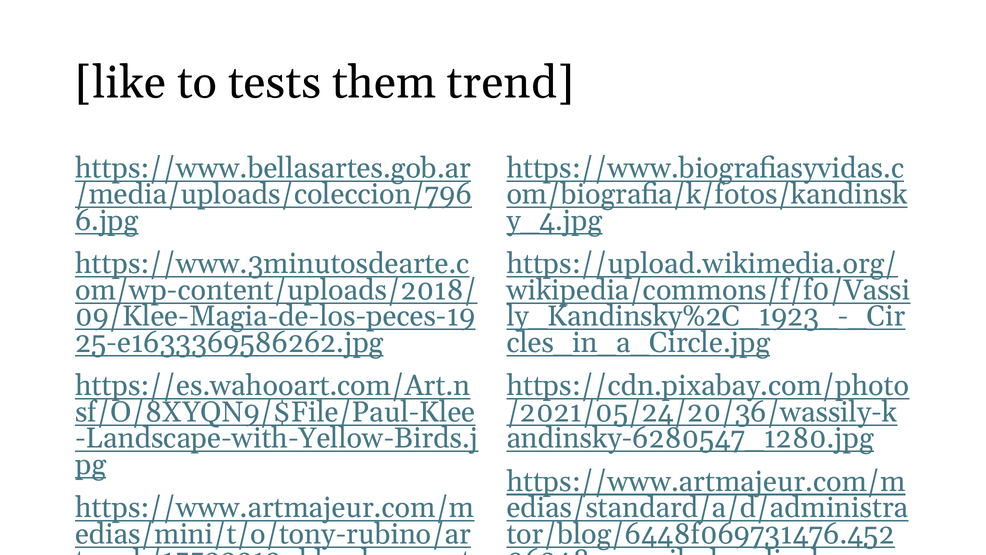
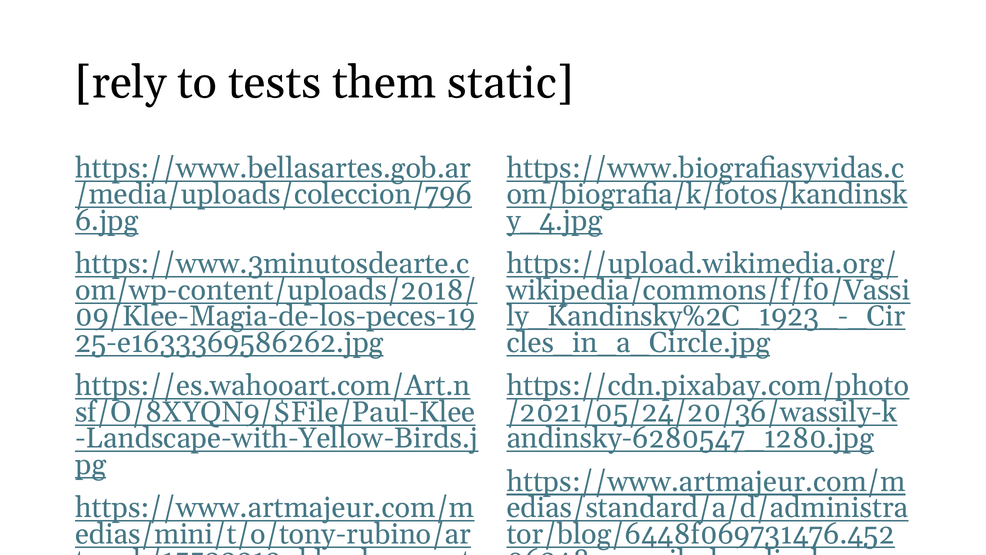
like: like -> rely (121, 83)
trend: trend -> static (511, 83)
